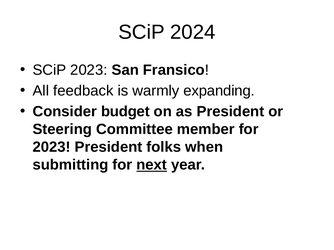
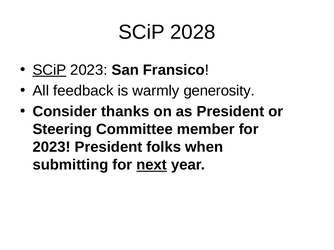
2024: 2024 -> 2028 (193, 32)
SCiP underline: none -> present (49, 70)
expanding: expanding -> generosity (219, 91)
budget: budget -> thanks (125, 112)
